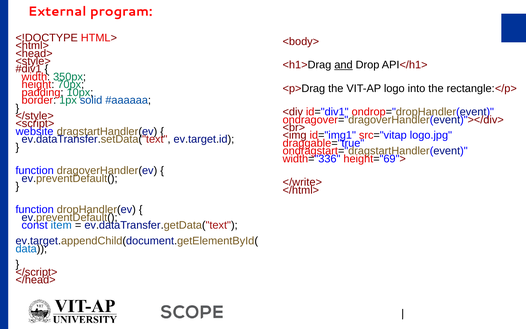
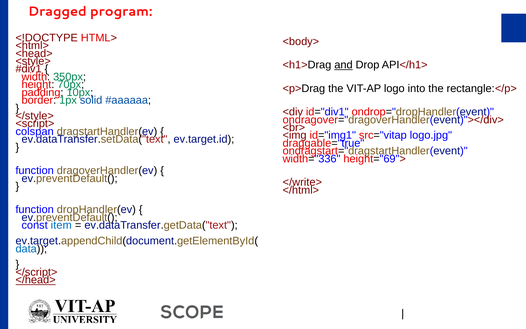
External: External -> Dragged (57, 11)
website: website -> colspan (35, 131)
</head> underline: none -> present (36, 280)
